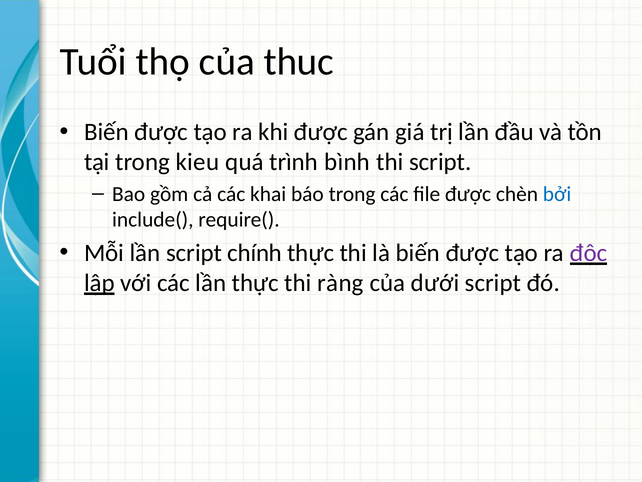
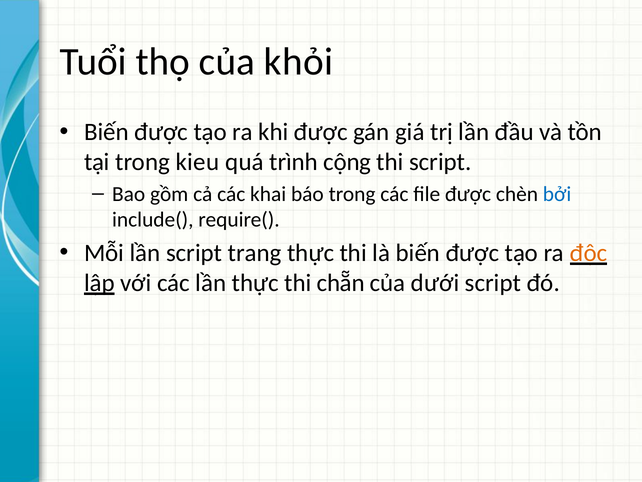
thuc: thuc -> khỏi (298, 62)
bình: bình -> cộng (347, 162)
chính: chính -> trang (255, 253)
độc colour: purple -> orange (588, 253)
ràng: ràng -> chẵn (341, 283)
